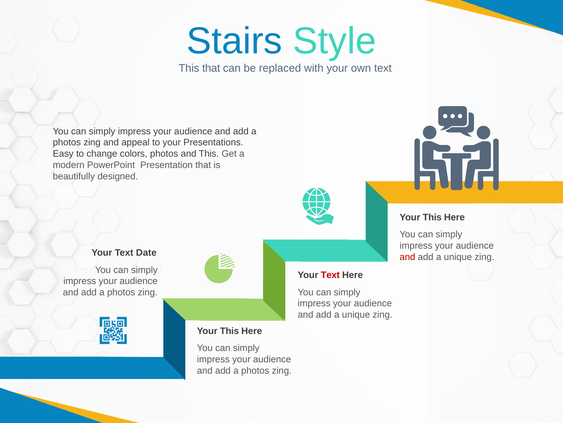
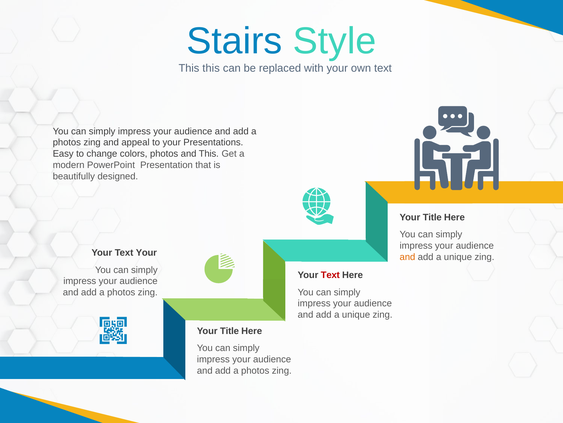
This that: that -> this (211, 68)
This: This -> Title (432, 217)
Text Date: Date -> Your (146, 252)
and colour: red -> orange (407, 256)
This: This -> Title (229, 330)
